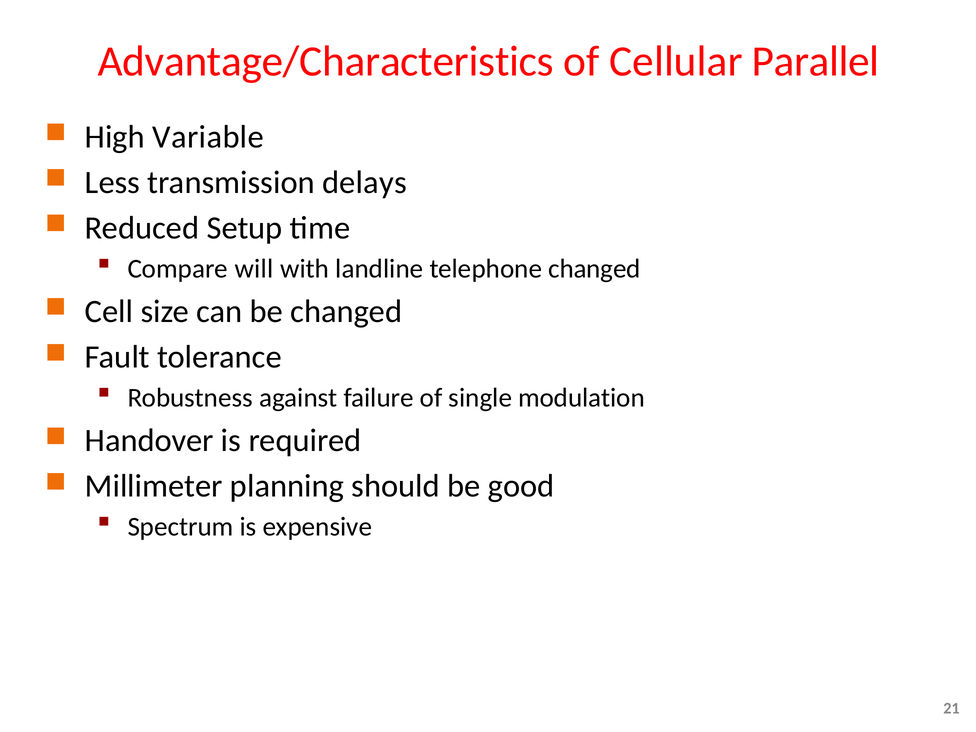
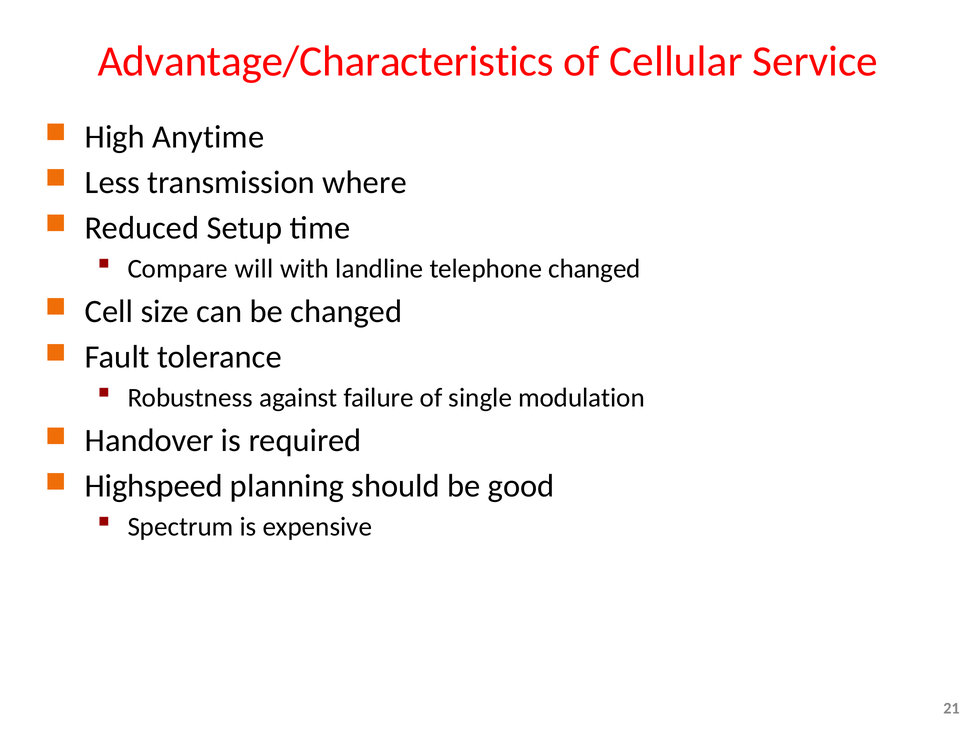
Parallel: Parallel -> Service (815, 62)
Variable: Variable -> Anytime (208, 137)
delays: delays -> where (365, 183)
Millimeter: Millimeter -> Highspeed (154, 486)
